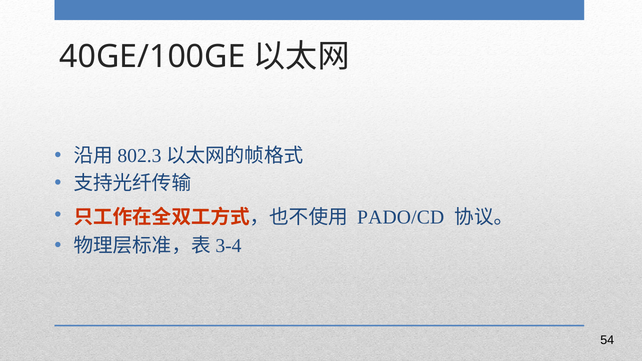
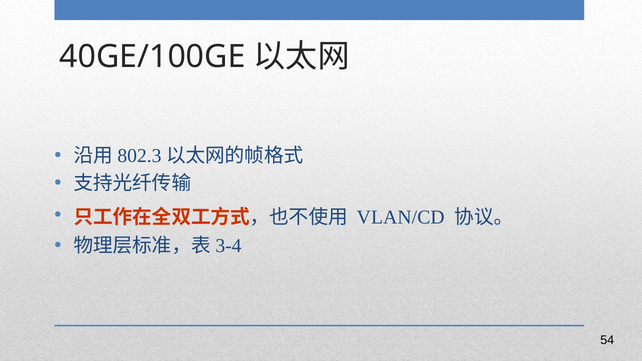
PADO/CD: PADO/CD -> VLAN/CD (401, 217)
